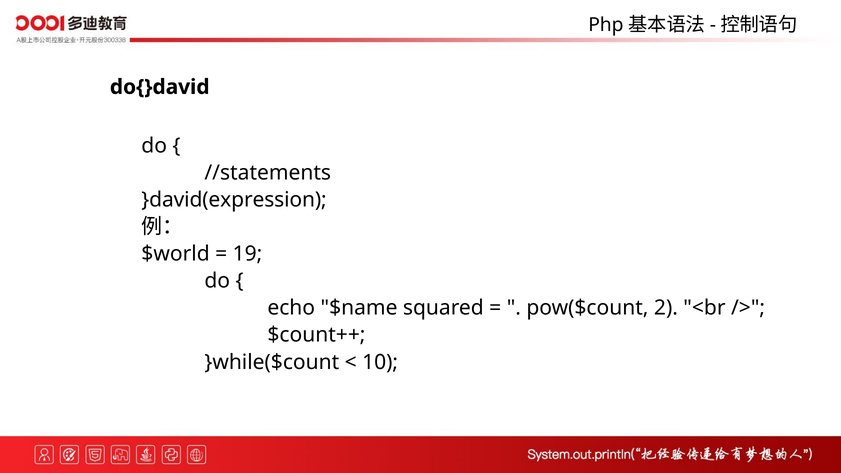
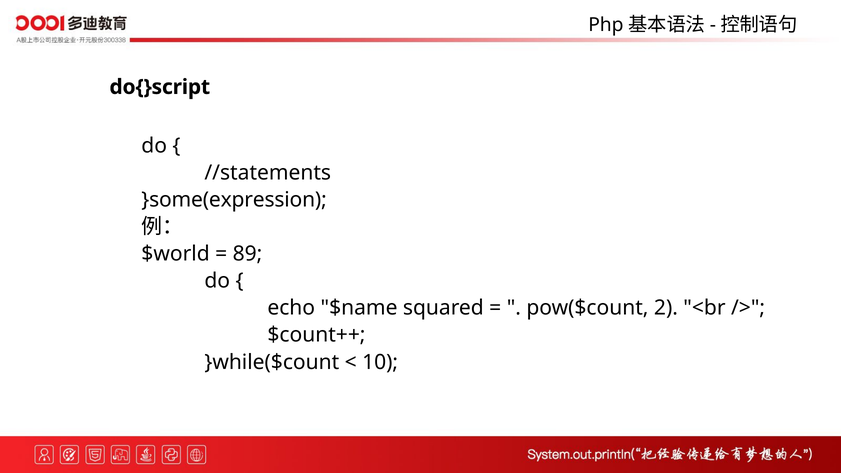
do{}david: do{}david -> do{}script (160, 87)
}david(expression: }david(expression -> }some(expression (234, 200)
19: 19 -> 89 (248, 254)
